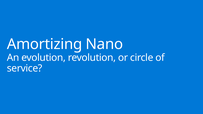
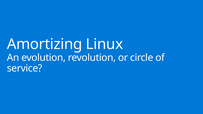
Nano: Nano -> Linux (104, 44)
